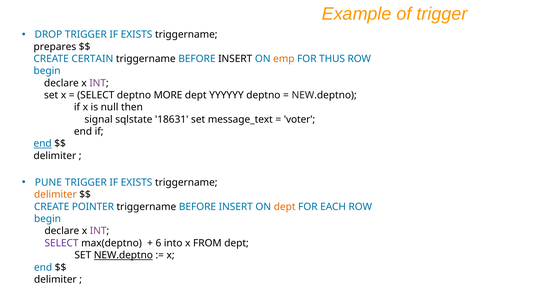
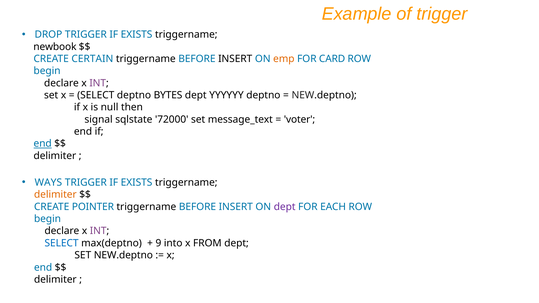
prepares: prepares -> newbook (55, 47)
THUS: THUS -> CARD (332, 59)
MORE: MORE -> BYTES (168, 95)
18631: 18631 -> 72000 (172, 119)
PUNE: PUNE -> WAYS (48, 183)
dept colour: orange -> purple (285, 207)
SELECT colour: purple -> blue (62, 243)
6: 6 -> 9 (158, 243)
NEW.deptno underline: present -> none (123, 255)
